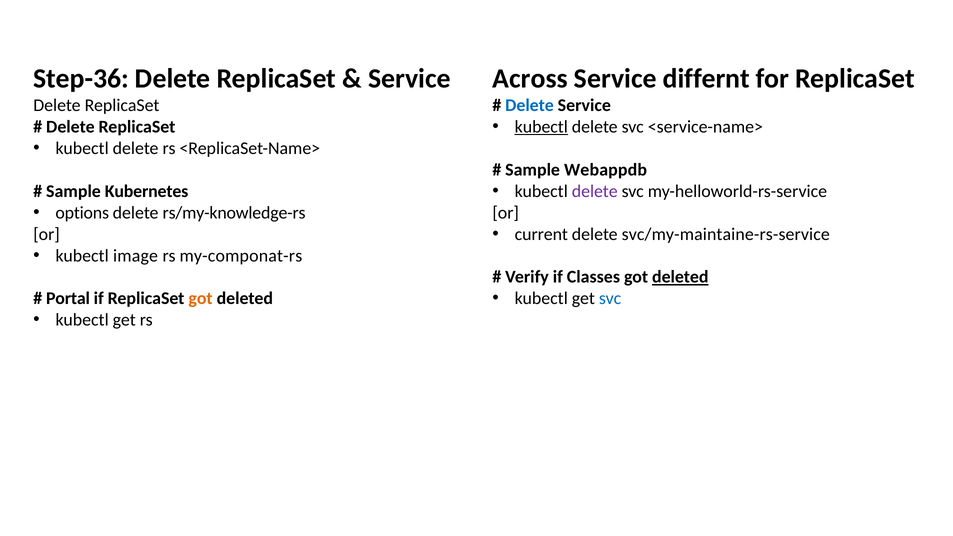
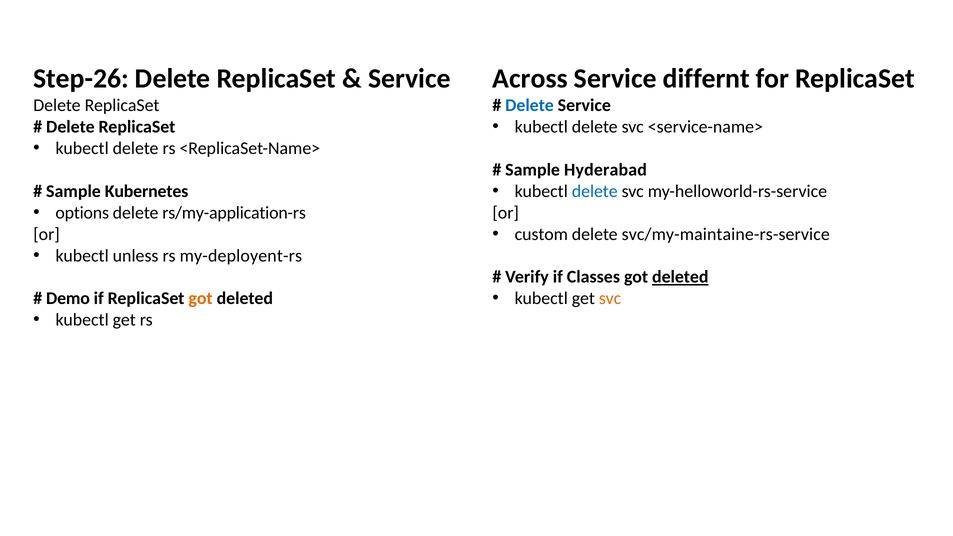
Step-36: Step-36 -> Step-26 (81, 79)
kubectl underline: present -> none (541, 127)
Webappdb: Webappdb -> Hyderabad (606, 170)
delete colour: purple -> blue (595, 191)
rs/my-knowledge-rs: rs/my-knowledge-rs -> rs/my-application-rs (234, 213)
current: current -> custom (541, 234)
image: image -> unless (136, 256)
my-componat-rs: my-componat-rs -> my-deployent-rs (241, 256)
svc colour: blue -> orange (610, 299)
Portal: Portal -> Demo (68, 299)
